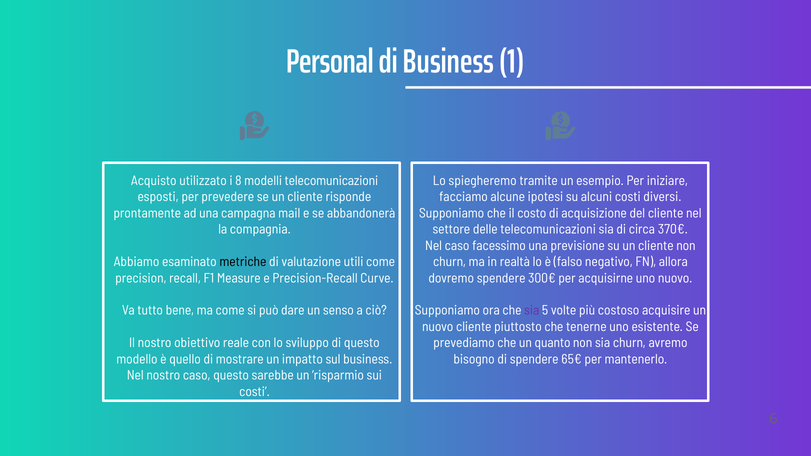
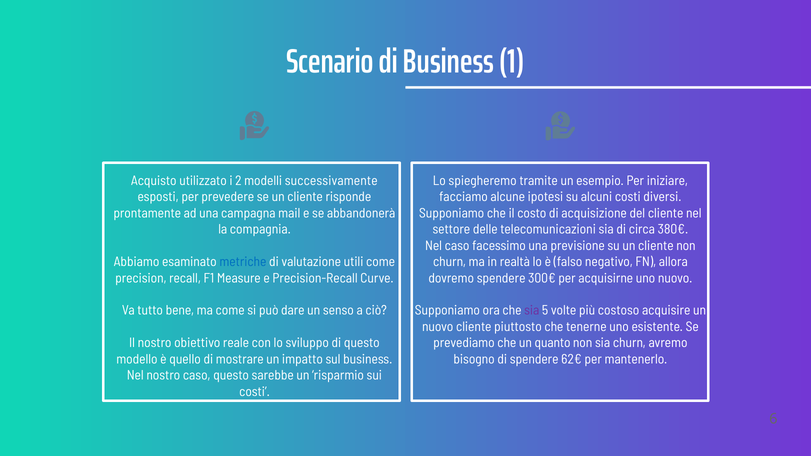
Personal: Personal -> Scenario (330, 61)
8: 8 -> 2 (238, 181)
modelli telecomunicazioni: telecomunicazioni -> successivamente (331, 181)
370€: 370€ -> 380€ (673, 230)
metriche colour: black -> blue (243, 262)
65€: 65€ -> 62€ (571, 359)
